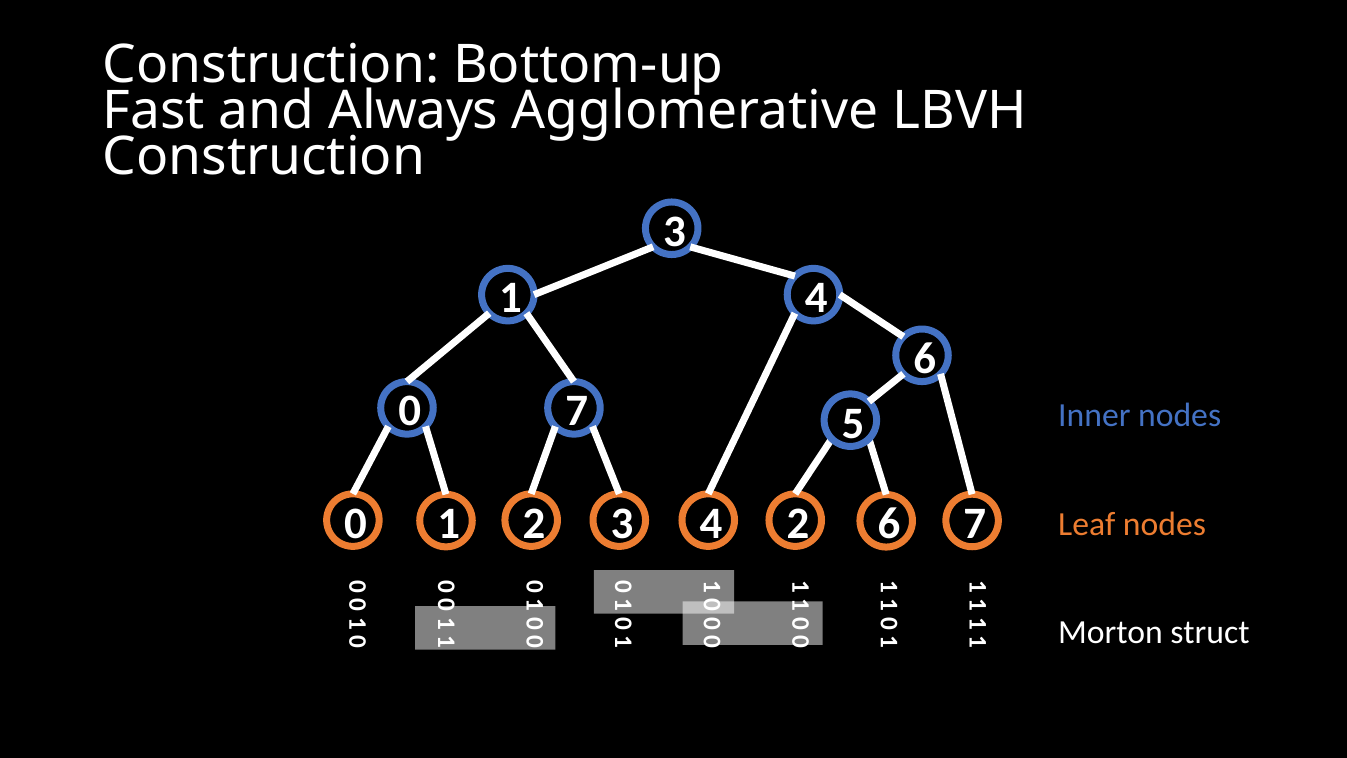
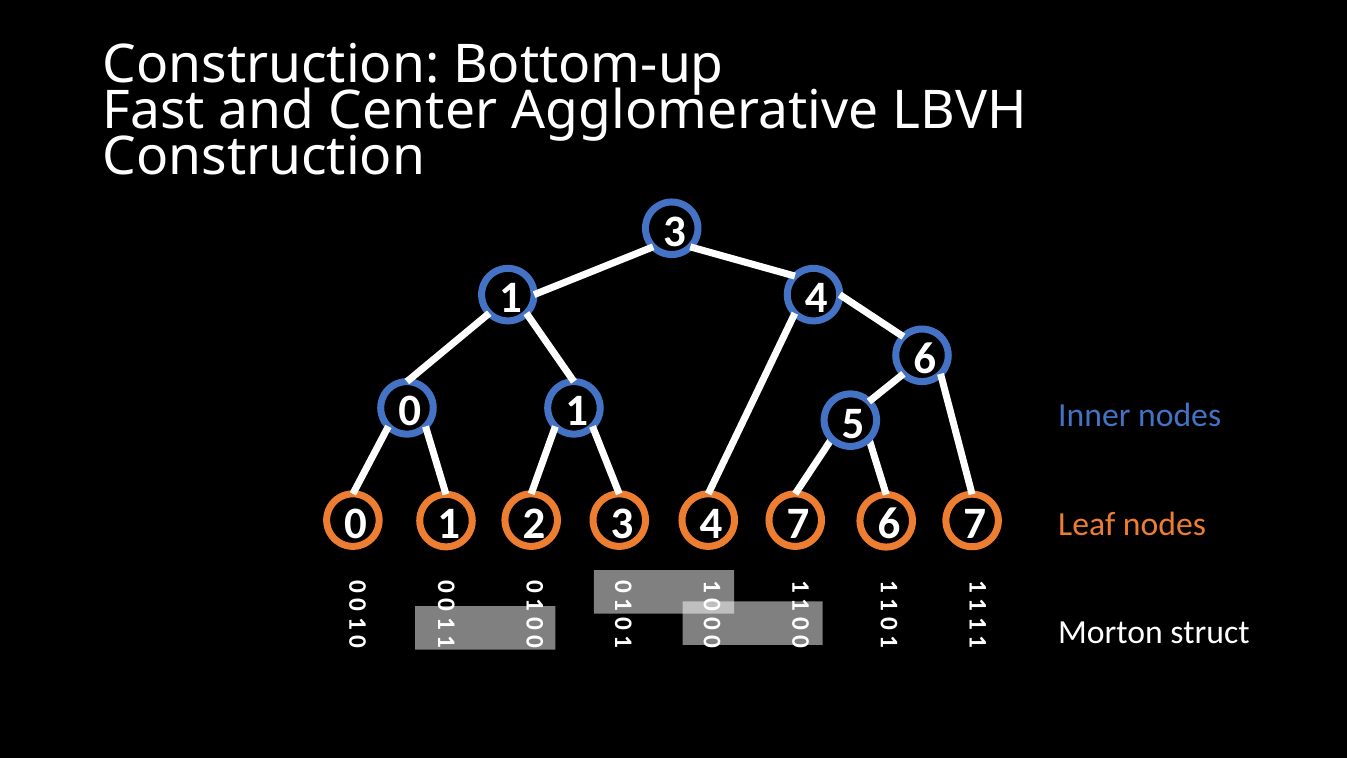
Always: Always -> Center (413, 111)
7: 7 -> 1 (577, 411)
4 2: 2 -> 7 (798, 523)
